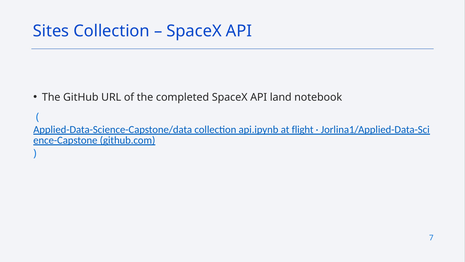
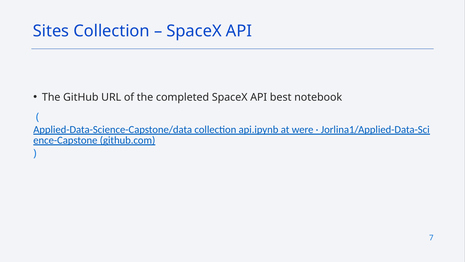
land: land -> best (281, 97)
flight: flight -> were (303, 129)
